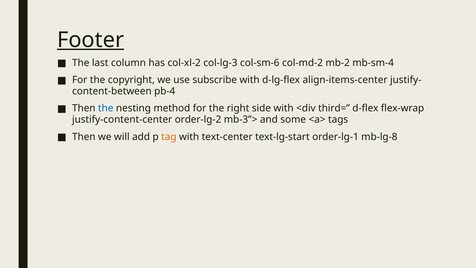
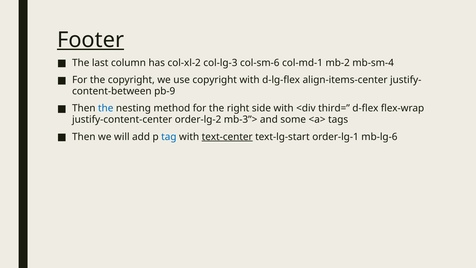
col-md-2: col-md-2 -> col-md-1 (303, 63)
use subscribe: subscribe -> copyright (215, 80)
pb-4: pb-4 -> pb-9 (165, 91)
tag colour: orange -> blue (169, 137)
text-center underline: none -> present (227, 137)
mb-lg-8: mb-lg-8 -> mb-lg-6 (379, 137)
